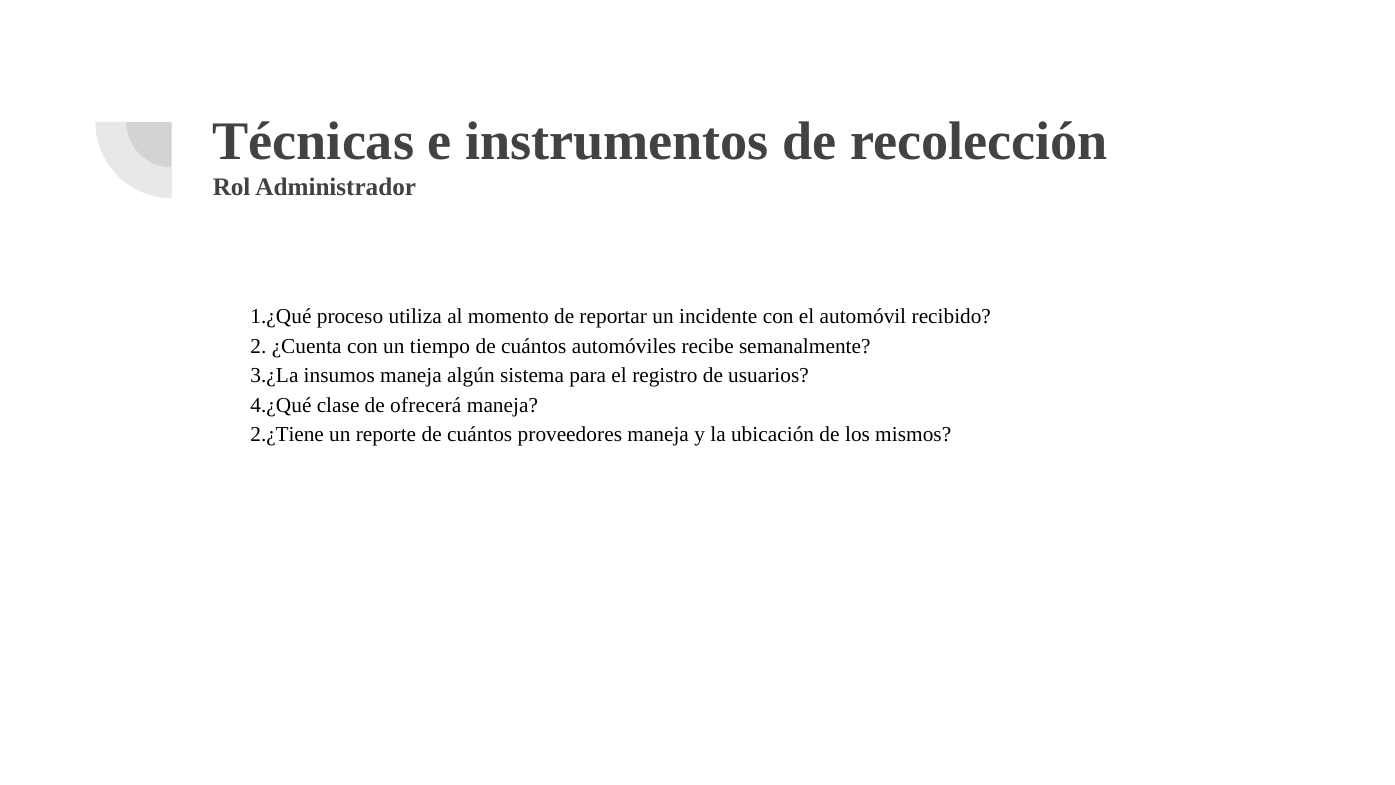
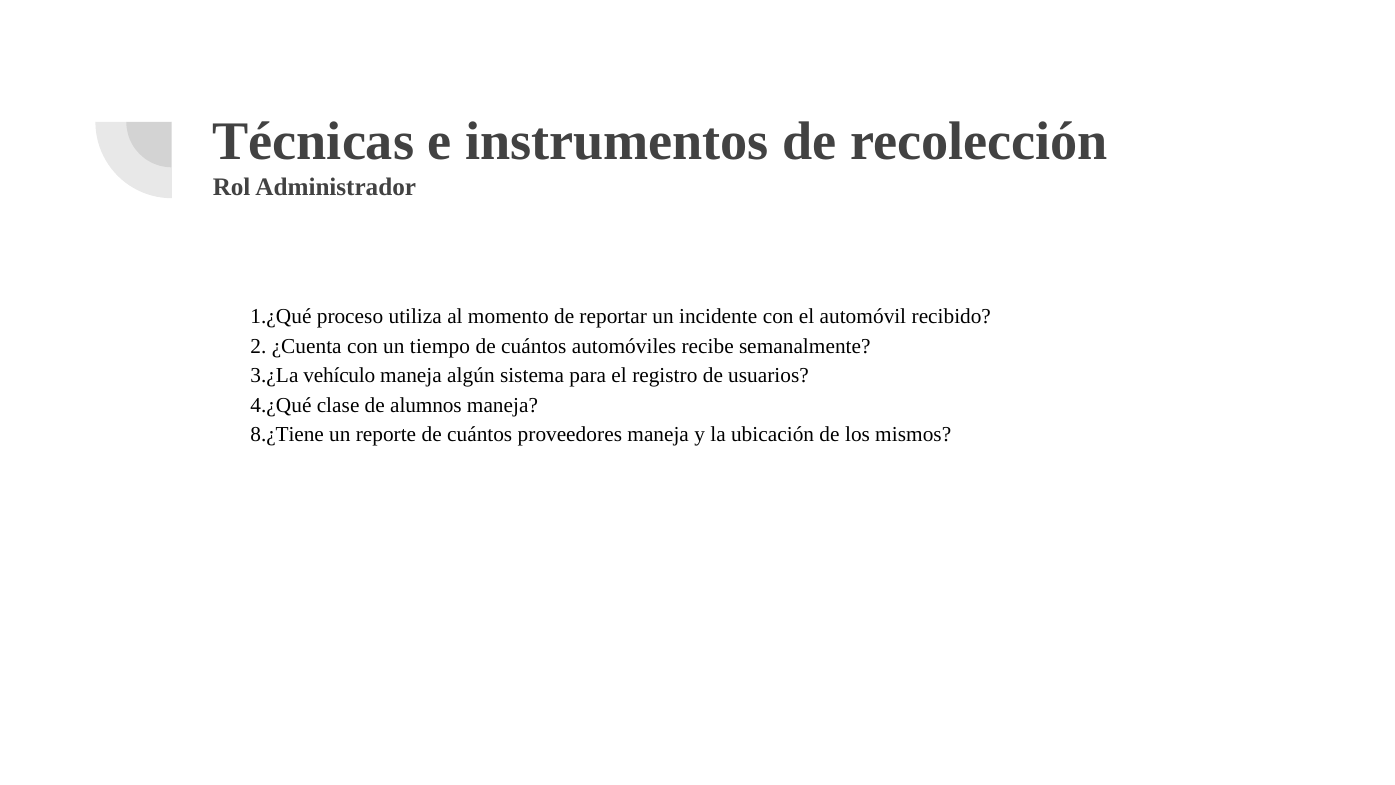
insumos: insumos -> vehículo (339, 375)
ofrecerá: ofrecerá -> alumnos (426, 405)
2.¿Tiene: 2.¿Tiene -> 8.¿Tiene (287, 434)
